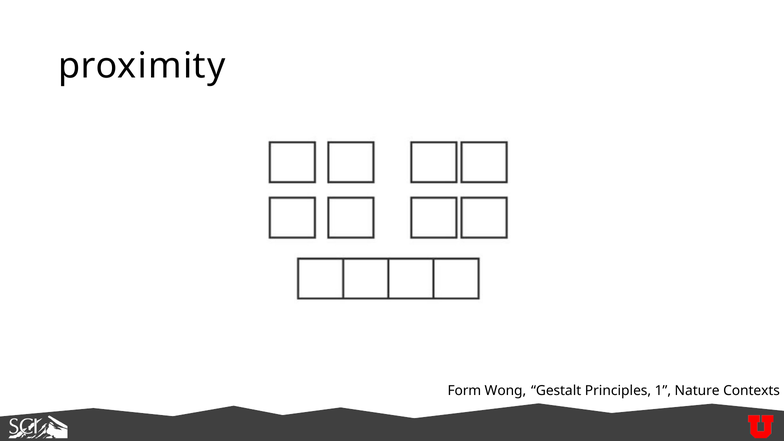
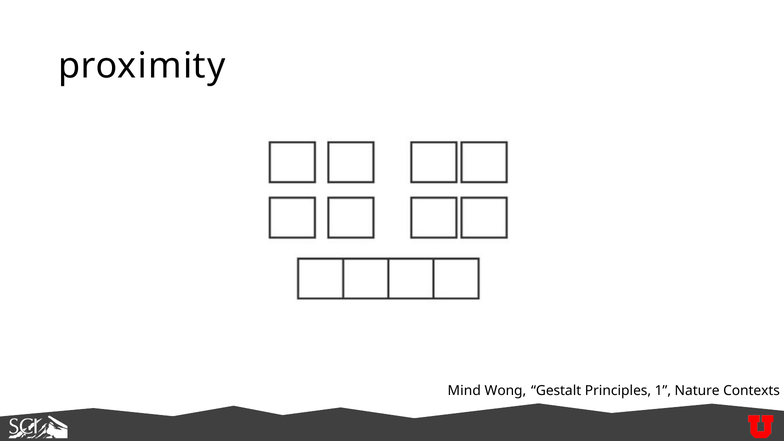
Form: Form -> Mind (464, 391)
